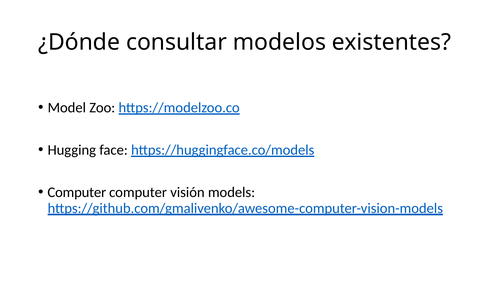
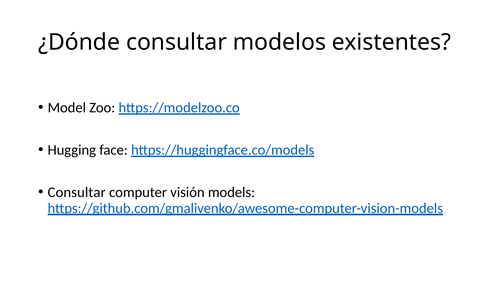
Computer: Computer -> Consultar (77, 192)
